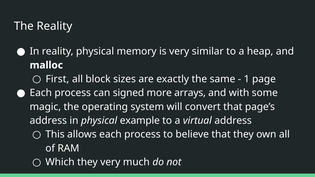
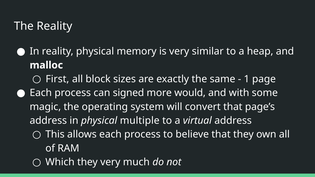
arrays: arrays -> would (190, 93)
example: example -> multiple (140, 121)
